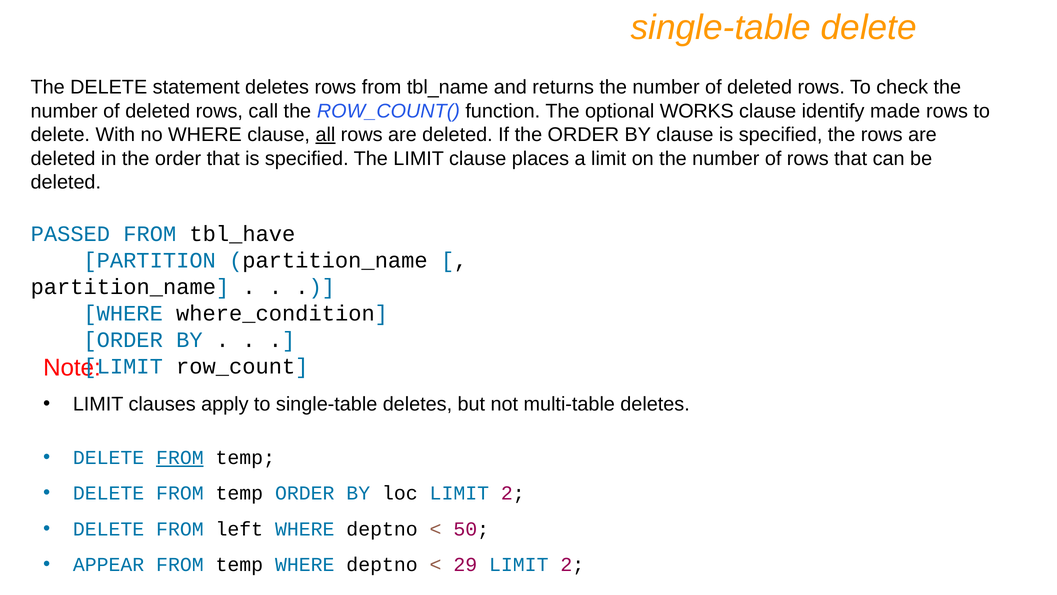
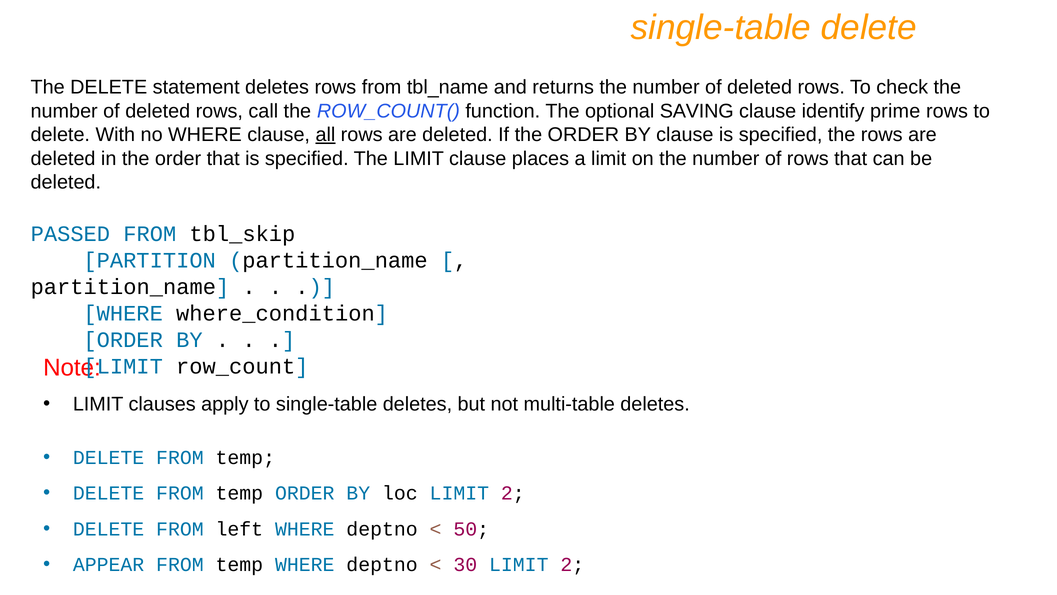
WORKS: WORKS -> SAVING (697, 111)
made: made -> prime (895, 111)
tbl_have: tbl_have -> tbl_skip (242, 234)
FROM underline: present -> none (180, 457)
29: 29 -> 30 (465, 564)
